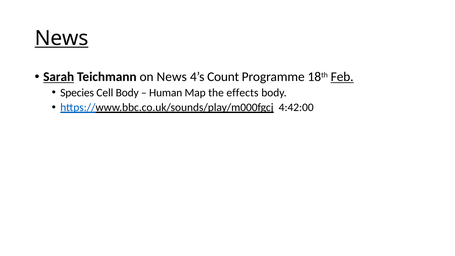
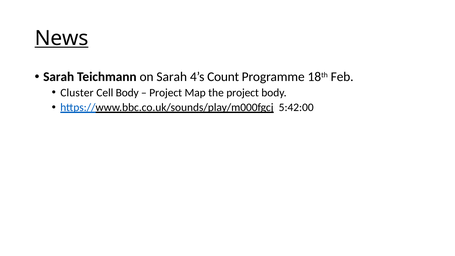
Sarah underline: present -> none (59, 77)
on News: News -> Sarah (172, 77)
Feb underline: present -> none (342, 77)
Species: Species -> Cluster (77, 93)
Human: Human -> Project (166, 93)
the effects: effects -> project (243, 93)
4:42:00: 4:42:00 -> 5:42:00 (296, 107)
